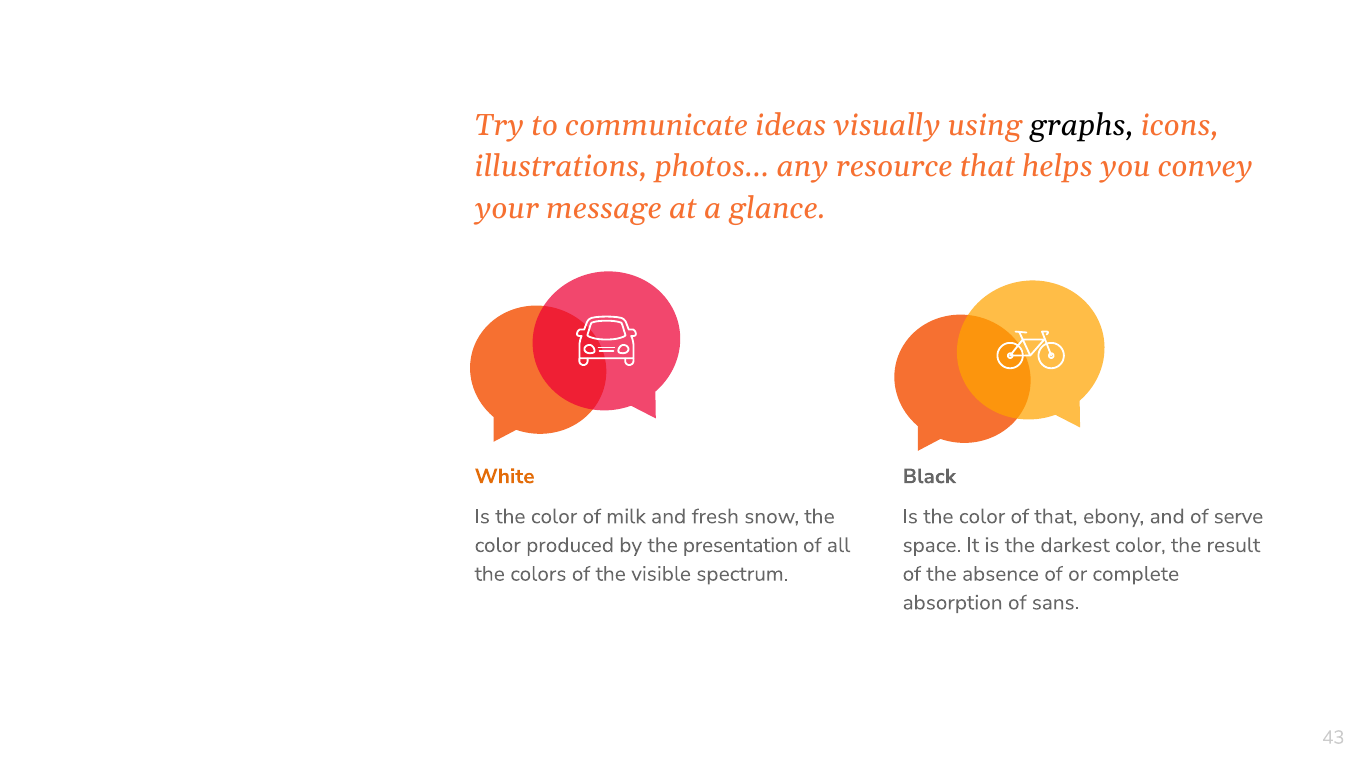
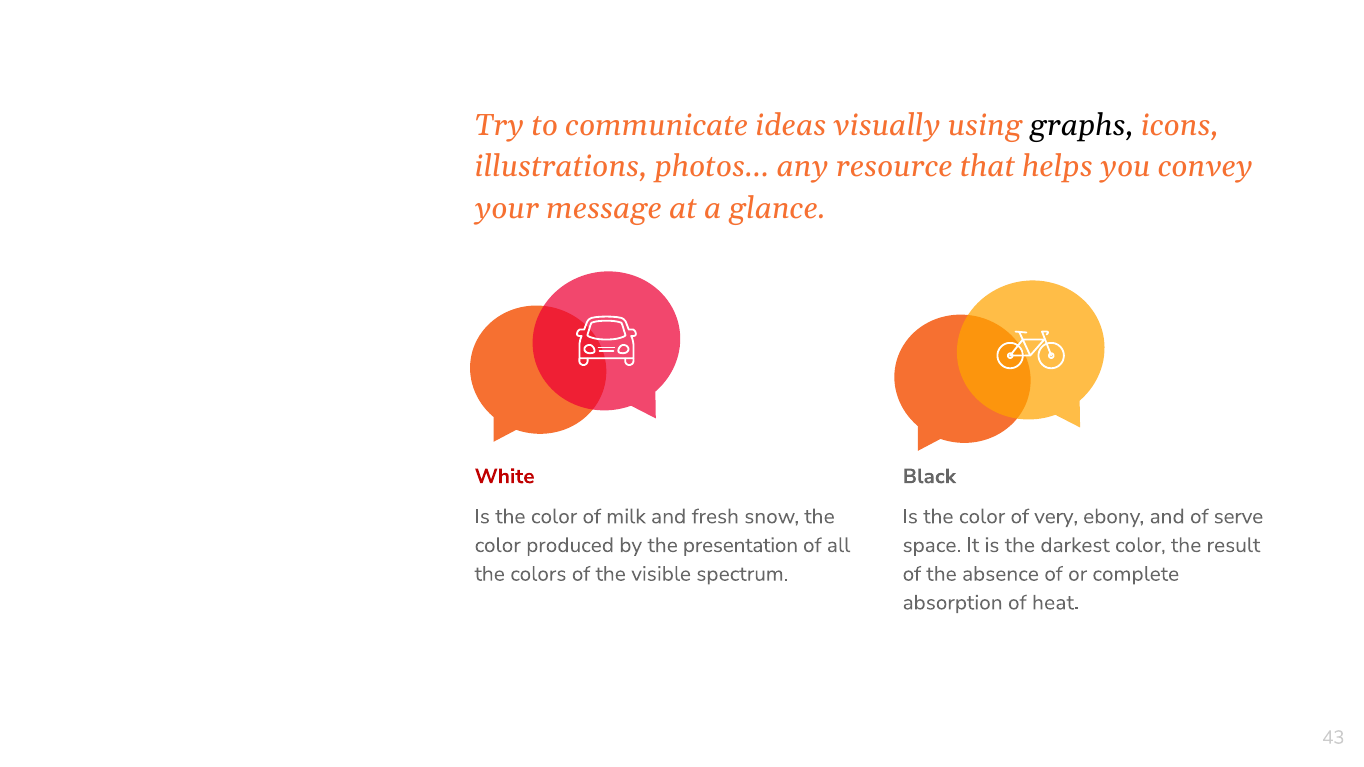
White colour: orange -> red (505, 476)
of that: that -> very (1056, 517)
sans: sans -> heat (1055, 603)
